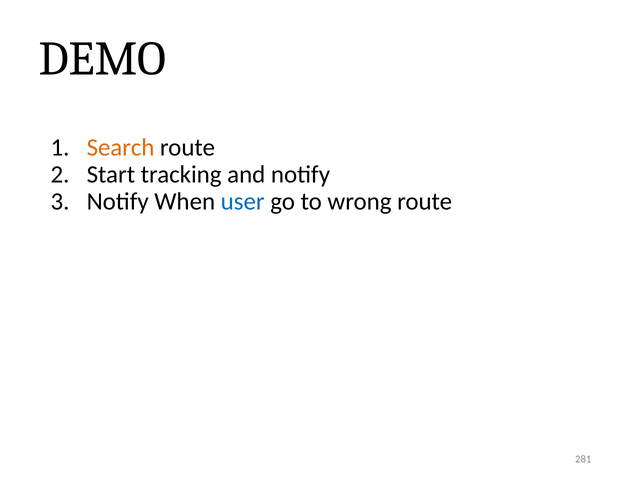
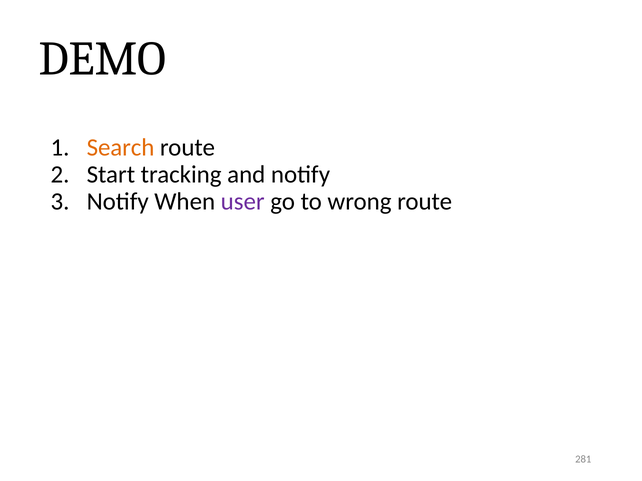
user colour: blue -> purple (243, 202)
